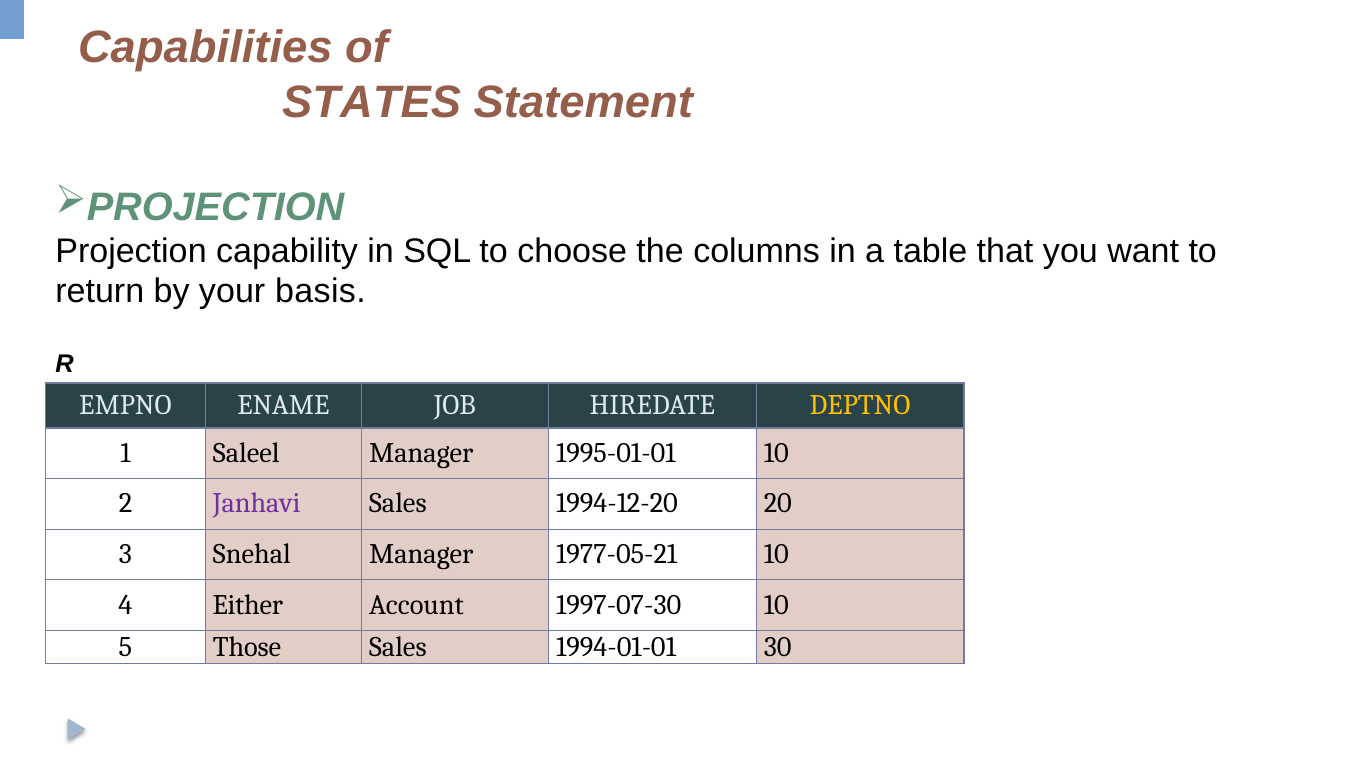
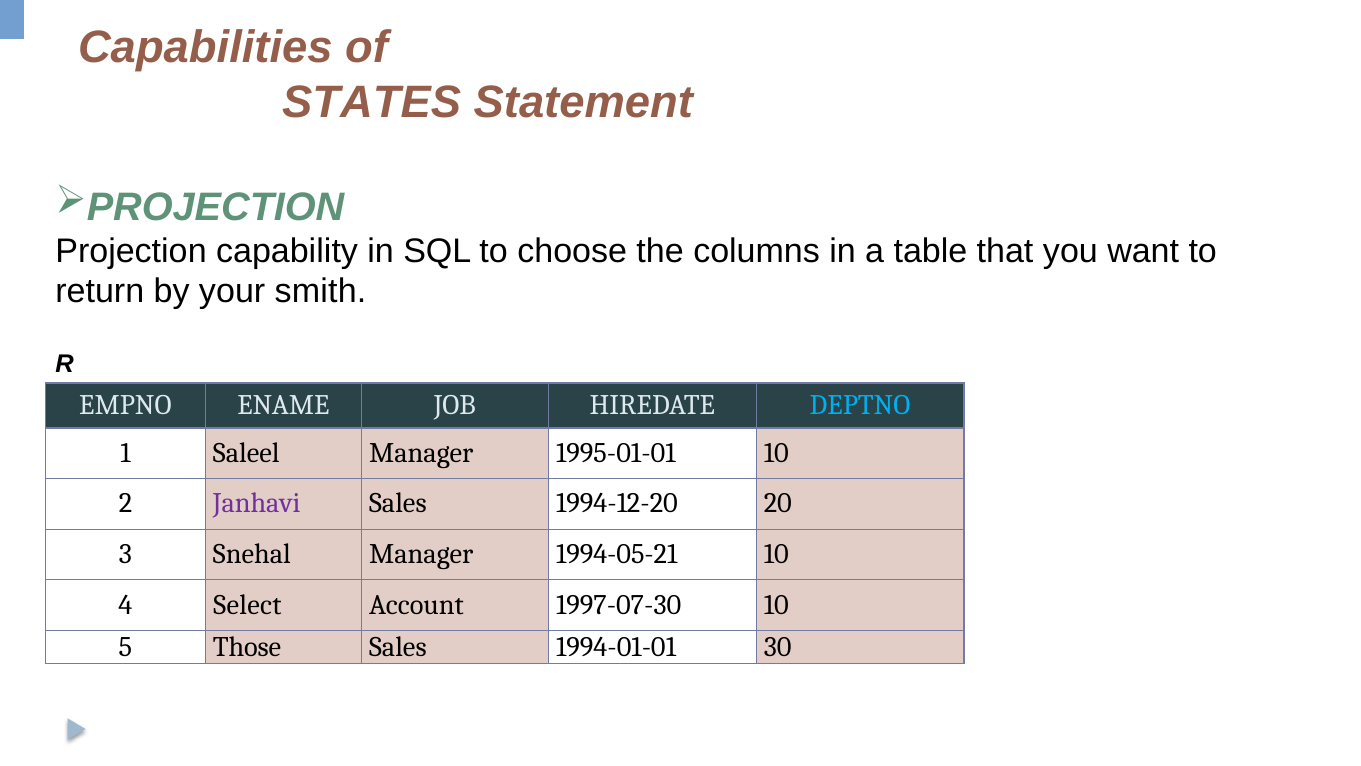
basis: basis -> smith (321, 292)
DEPTNO colour: yellow -> light blue (860, 405)
1977-05-21: 1977-05-21 -> 1994-05-21 (617, 554)
Either: Either -> Select (248, 604)
